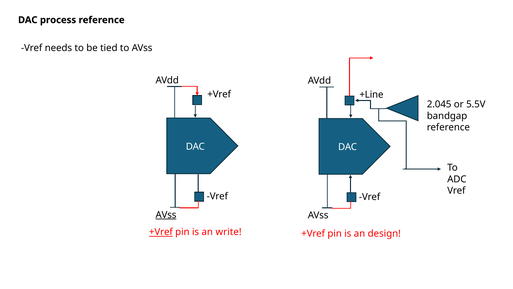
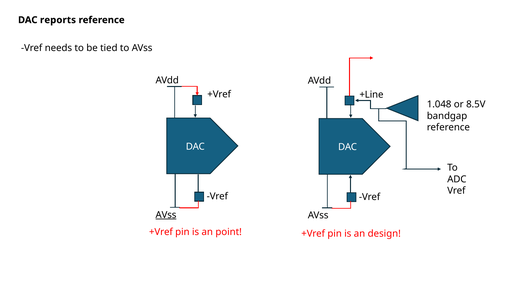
process: process -> reports (58, 20)
2.045: 2.045 -> 1.048 (439, 104)
5.5V: 5.5V -> 8.5V (476, 104)
+Vref underline: present -> none (161, 232)
write: write -> point (229, 232)
